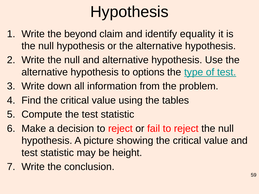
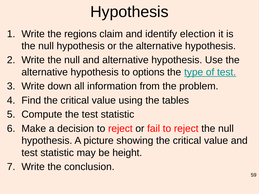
beyond: beyond -> regions (80, 34)
equality: equality -> election (198, 34)
